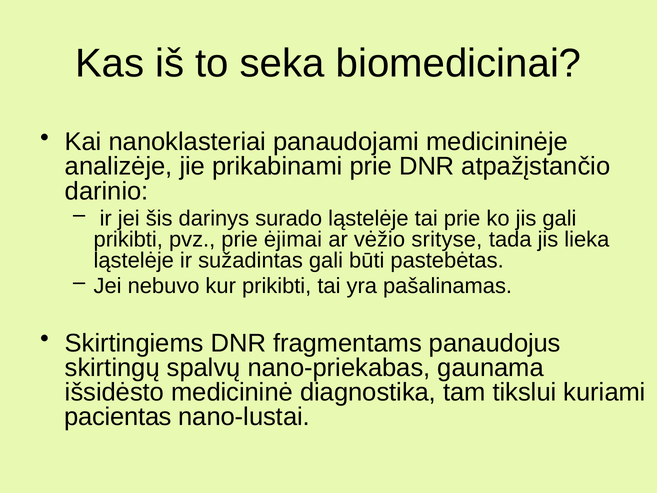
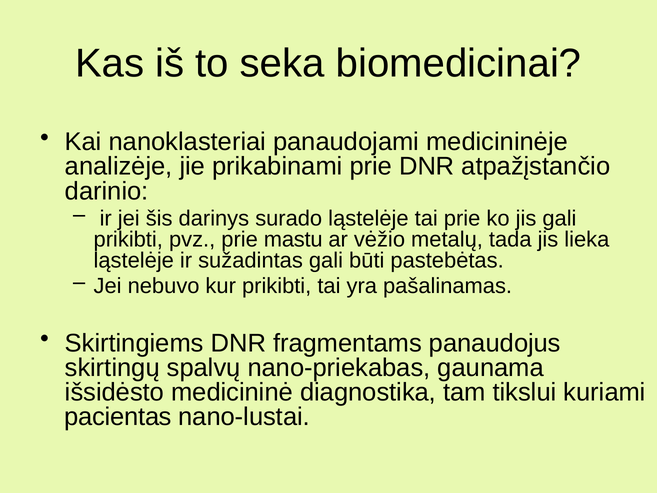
ėjimai: ėjimai -> mastu (293, 239)
srityse: srityse -> metalų (447, 239)
